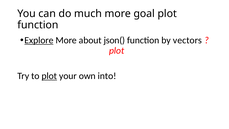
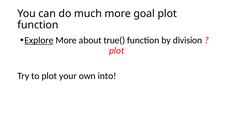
json(: json( -> true( (114, 40)
vectors: vectors -> division (188, 40)
plot underline: present -> none (49, 76)
